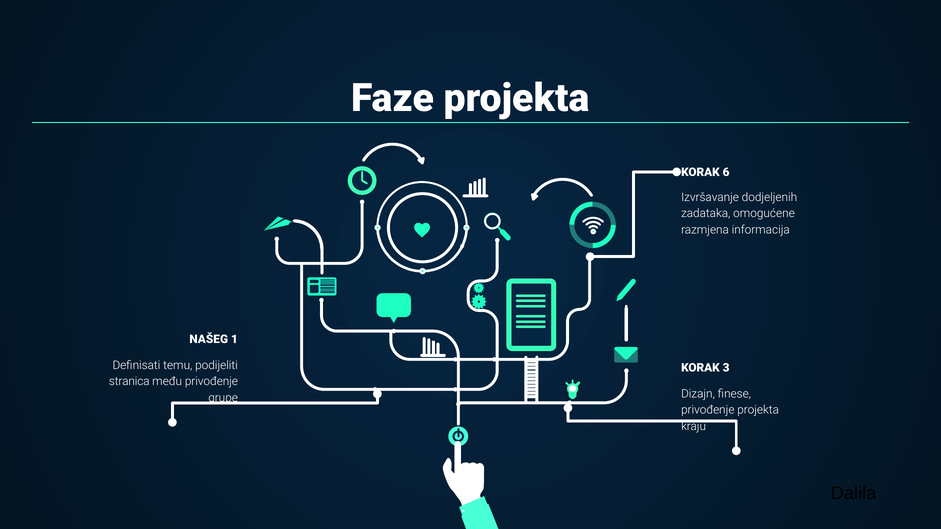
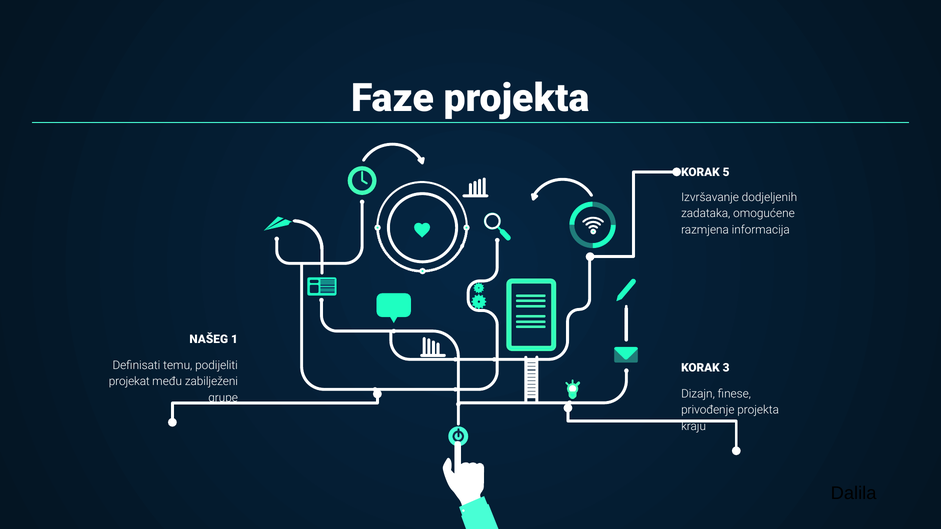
6: 6 -> 5 (726, 173)
stranica: stranica -> projekat (129, 382)
među privođenje: privođenje -> zabilježeni (211, 382)
